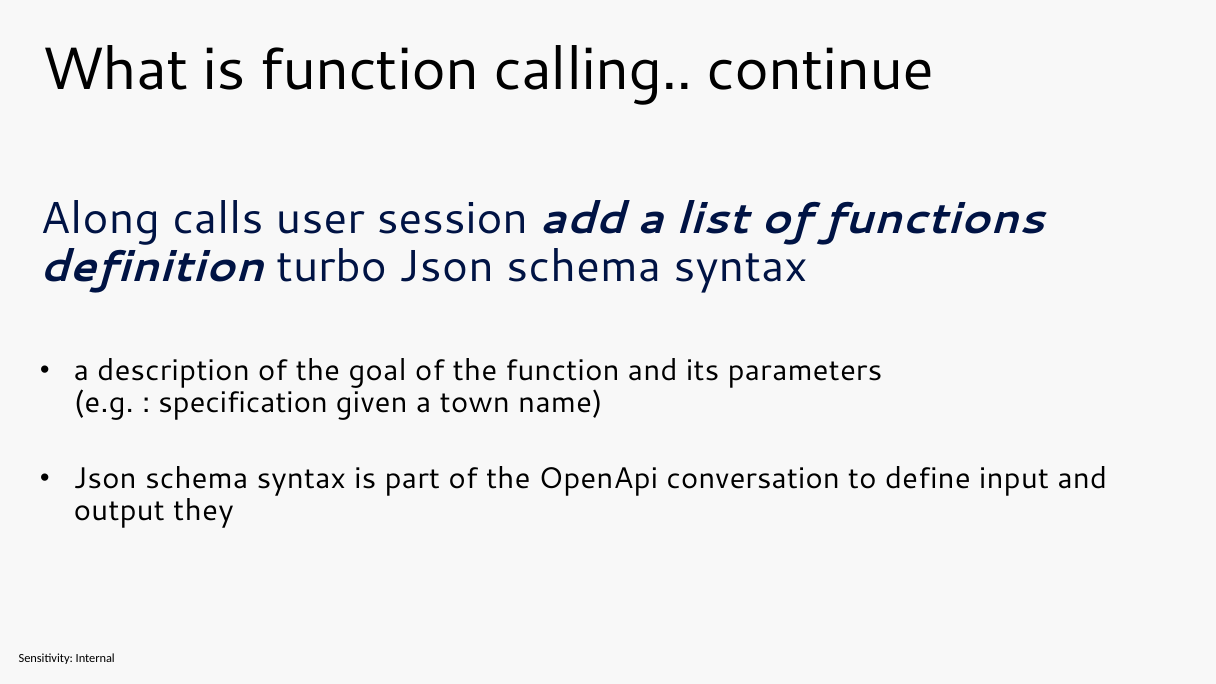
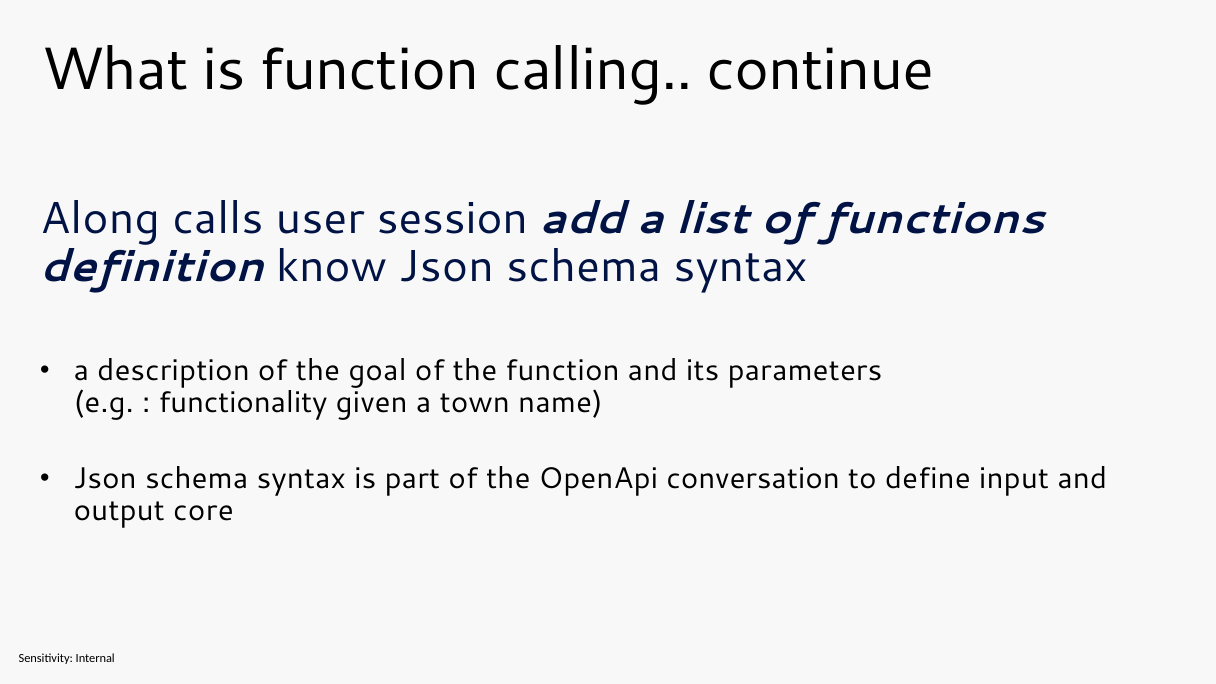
turbo: turbo -> know (332, 267)
specification: specification -> functionality (243, 403)
they: they -> core (204, 511)
